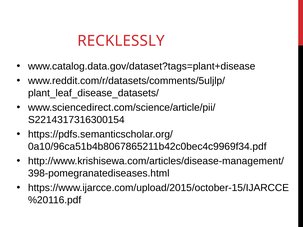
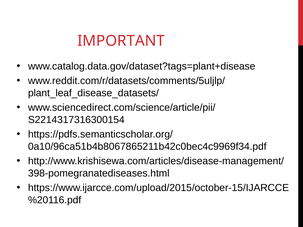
RECKLESSLY: RECKLESSLY -> IMPORTANT (121, 41)
